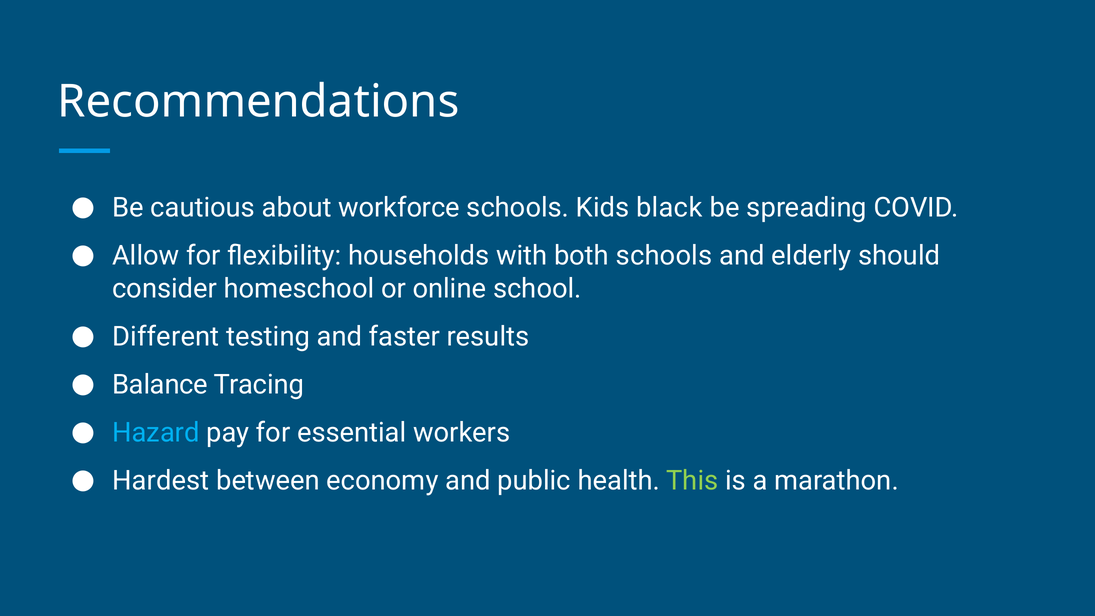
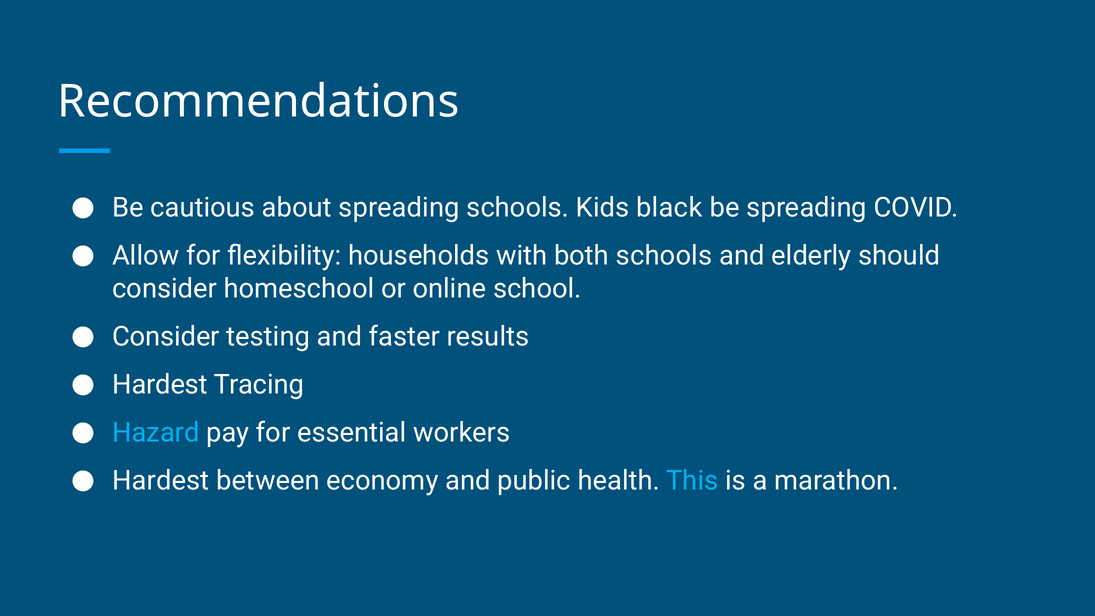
about workforce: workforce -> spreading (399, 208)
Different: Different -> Consider (166, 337)
Balance: Balance -> Hardest (160, 385)
This colour: light green -> light blue (692, 481)
